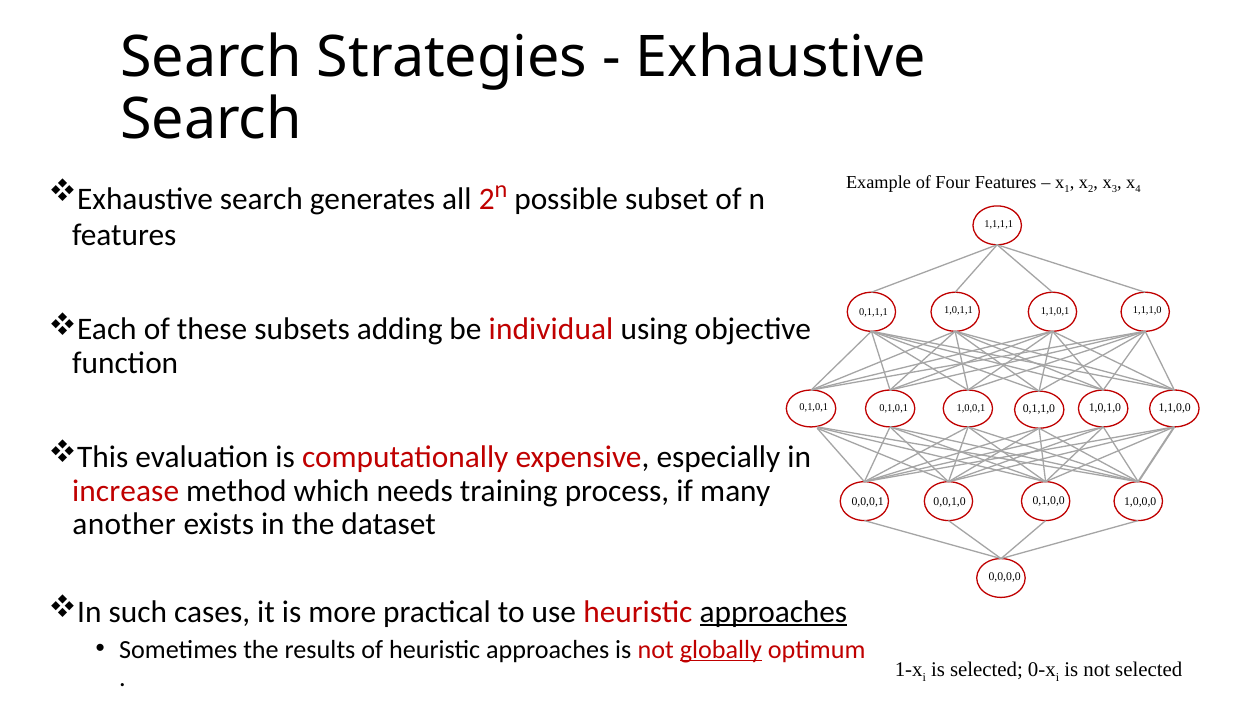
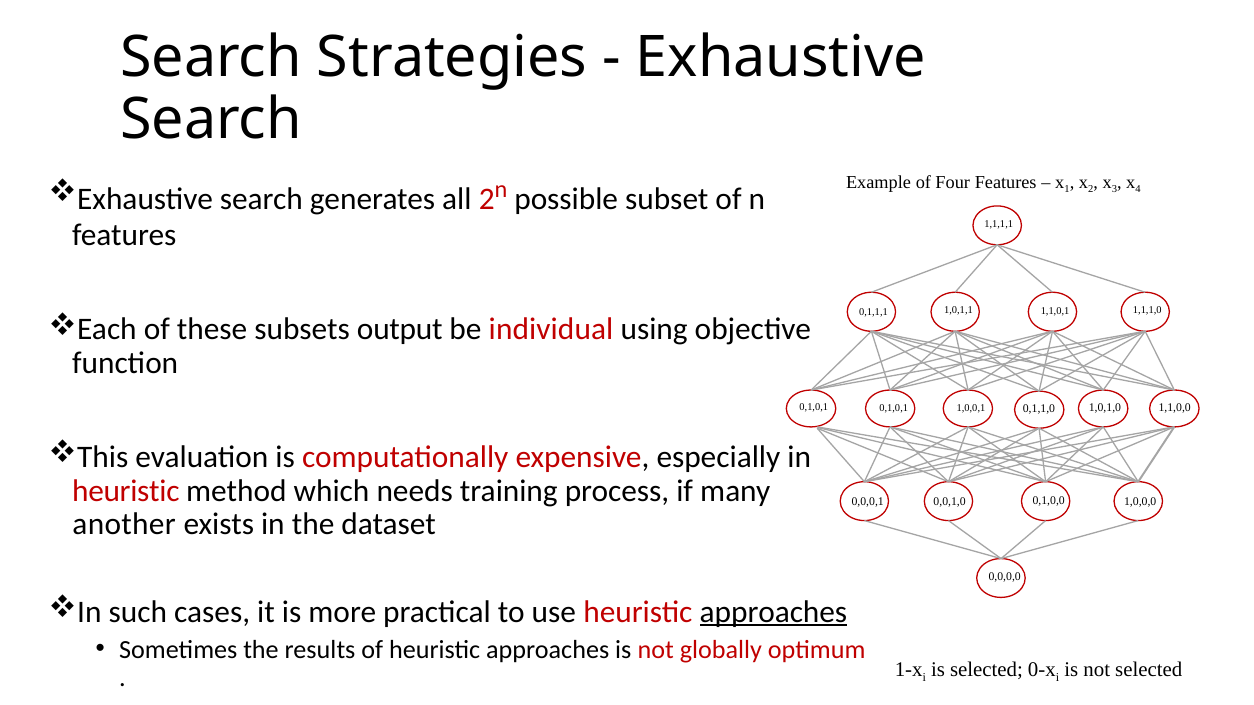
adding: adding -> output (400, 330)
increase: increase -> heuristic (126, 491)
globally underline: present -> none (721, 650)
